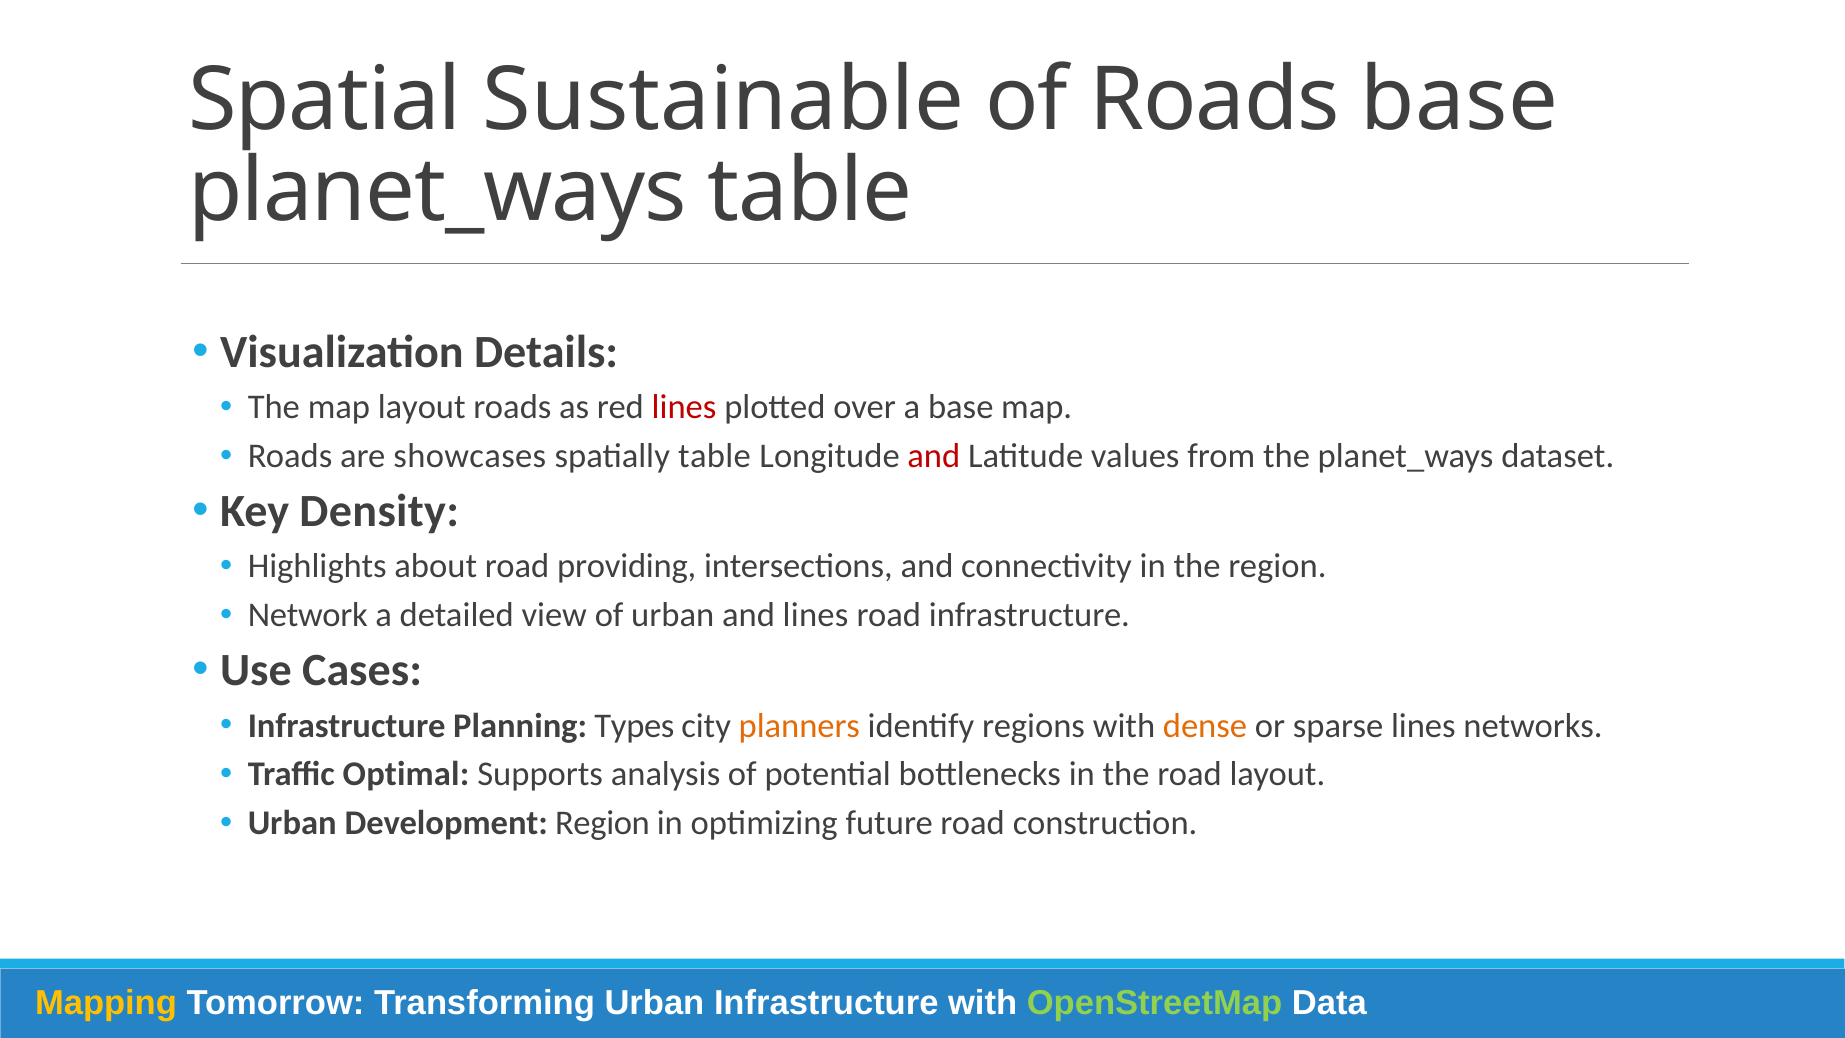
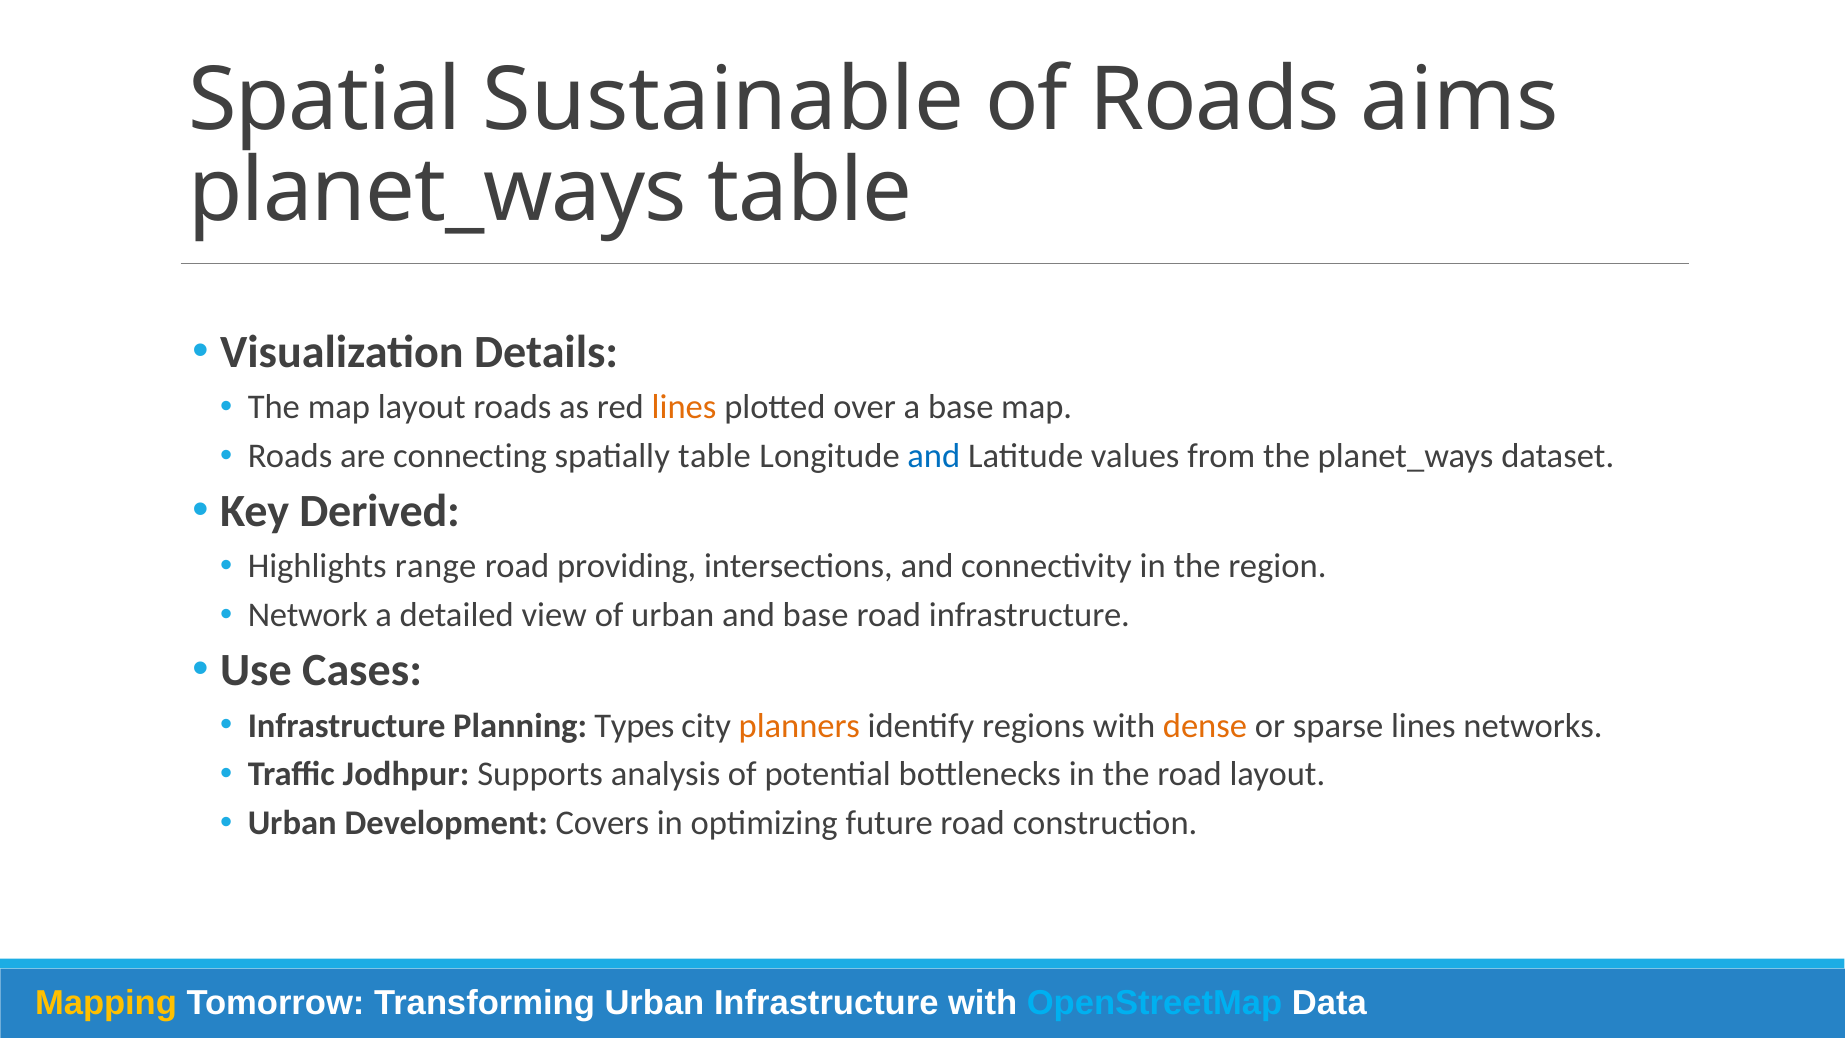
Roads base: base -> aims (1460, 101)
lines colour: red -> orange (684, 407)
showcases: showcases -> connecting (470, 456)
and colour: red -> blue (934, 456)
Density: Density -> Derived (380, 511)
about: about -> range (436, 566)
and lines: lines -> base (816, 615)
Optimal: Optimal -> Jodhpur (406, 774)
Development Region: Region -> Covers (602, 823)
OpenStreetMap colour: light green -> light blue (1155, 1003)
